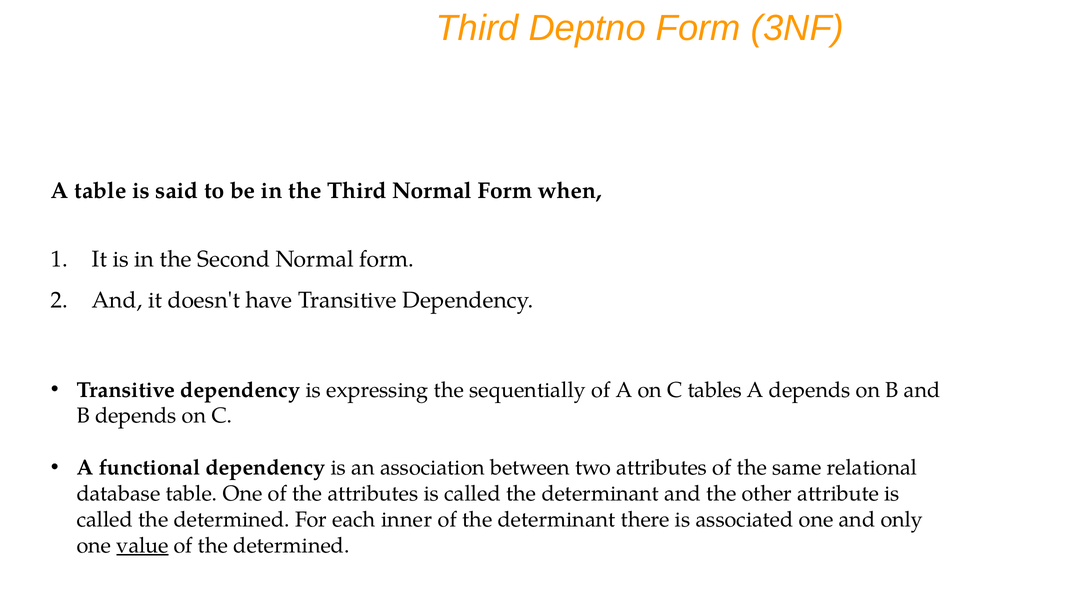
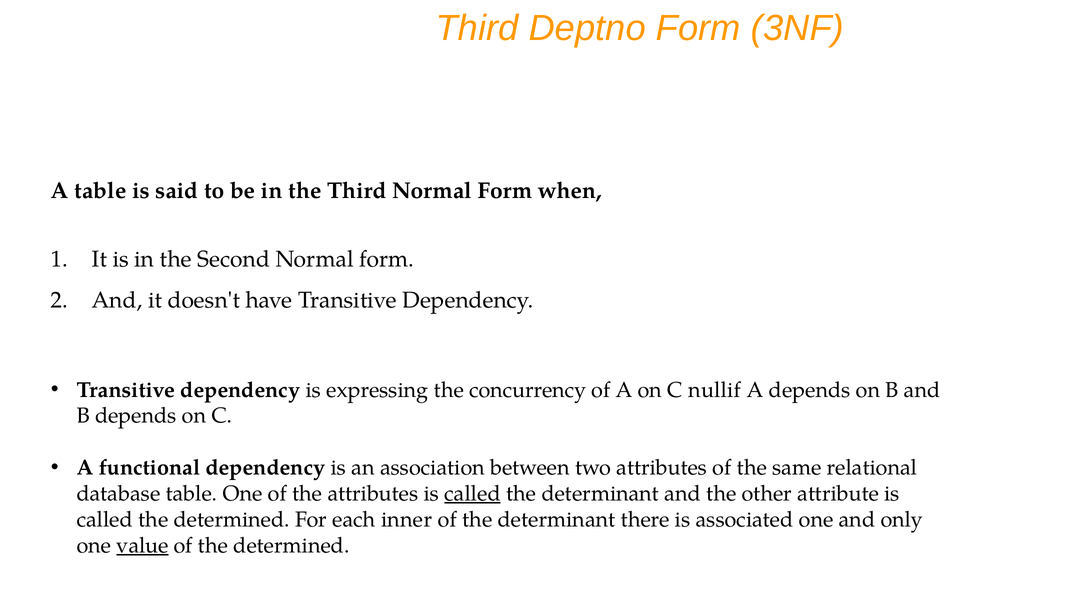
sequentially: sequentially -> concurrency (528, 390)
tables: tables -> nullif (715, 390)
called underline: none -> present (473, 493)
